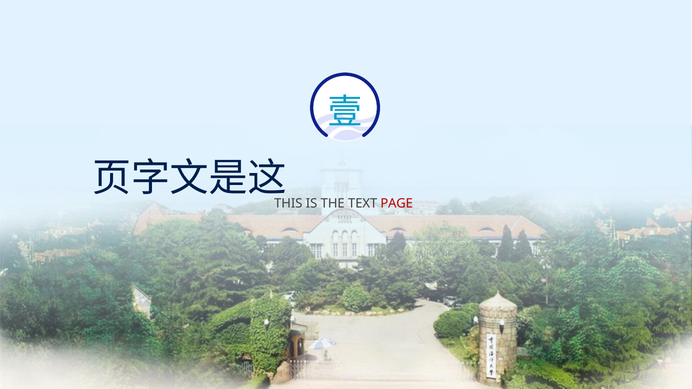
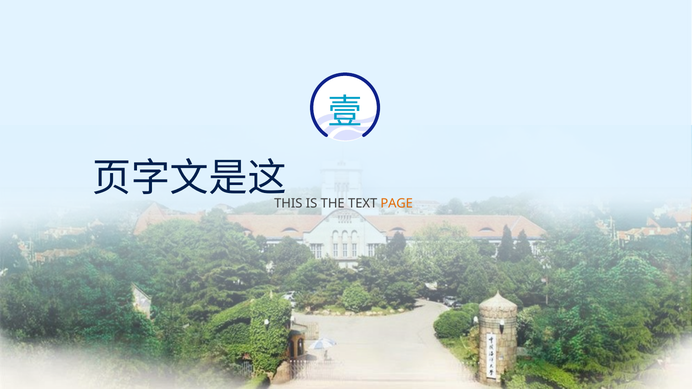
PAGE colour: red -> orange (397, 203)
